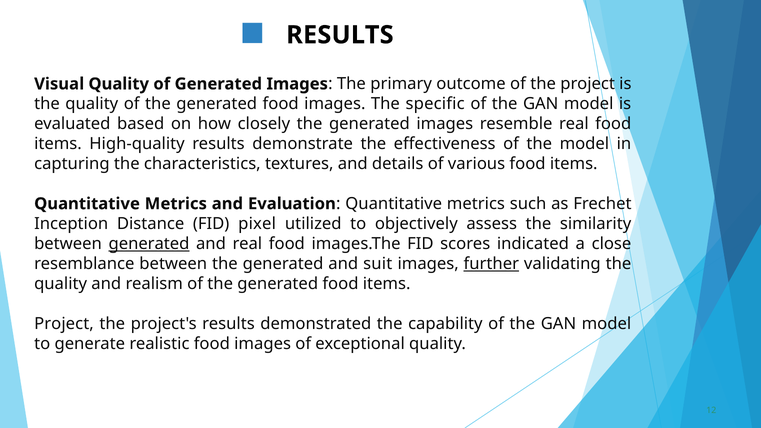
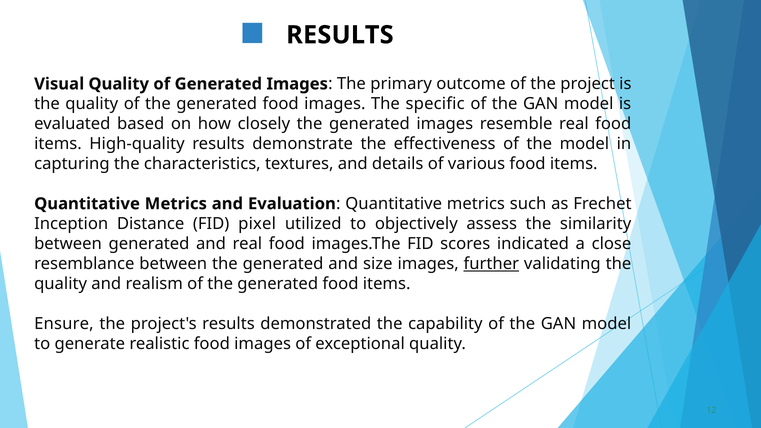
generated underline: present -> none (149, 244)
suit: suit -> size (378, 264)
Project: Project -> Ensure (64, 324)
